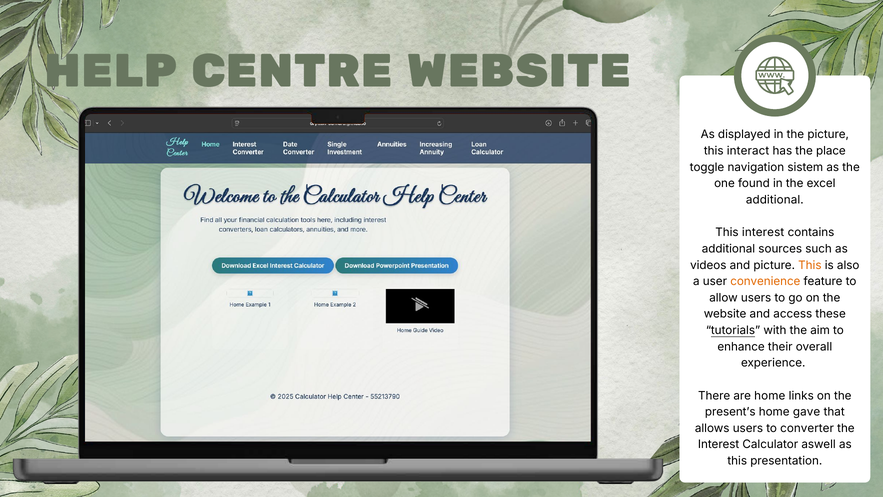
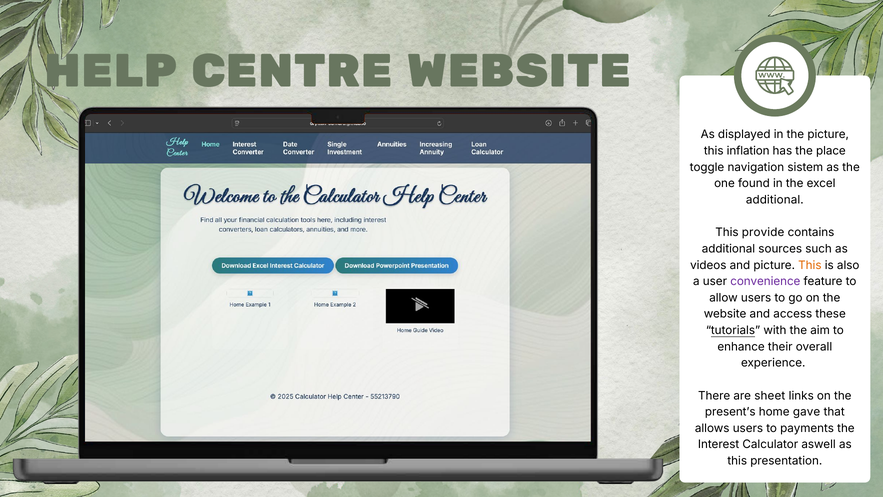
interact: interact -> inflation (748, 151)
This interest: interest -> provide (763, 232)
convenience colour: orange -> purple (765, 281)
are home: home -> sheet (770, 395)
converter: converter -> payments (807, 428)
